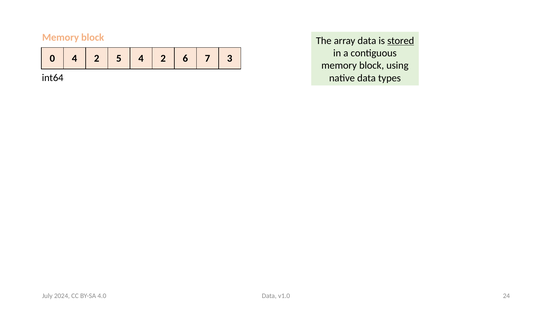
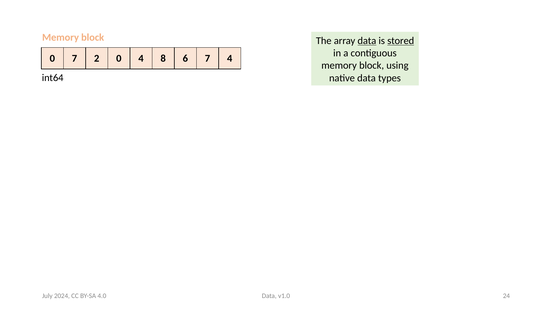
data underline: none -> present (367, 41)
0 4: 4 -> 7 (75, 59)
2 5: 5 -> 0 (119, 59)
2: 2 -> 8 (163, 59)
7 3: 3 -> 4 (230, 59)
